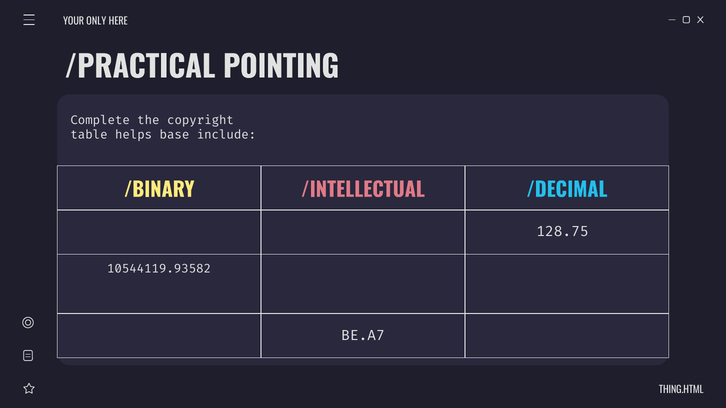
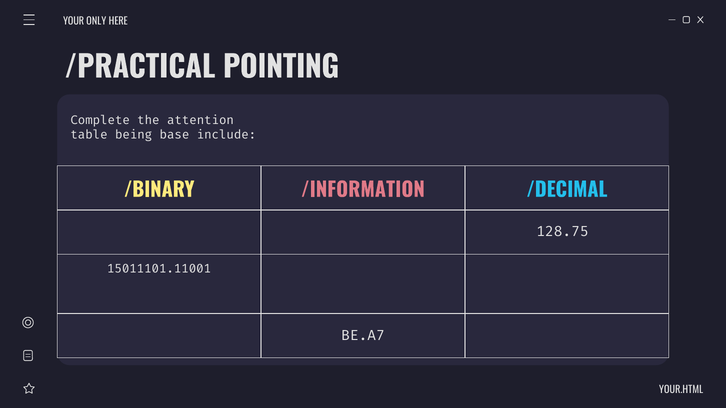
copyright: copyright -> attention (200, 121)
helps: helps -> being (134, 135)
/INTELLECTUAL: /INTELLECTUAL -> /INFORMATION (363, 190)
10544119.93582: 10544119.93582 -> 15011101.11001 (159, 269)
THING.HTML: THING.HTML -> YOUR.HTML (681, 390)
